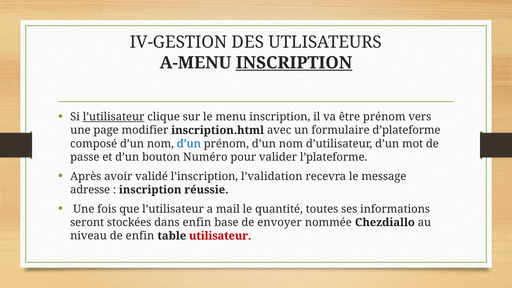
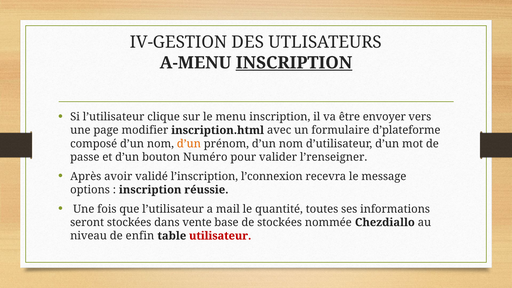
l’utilisateur underline: present -> none (114, 117)
être prénom: prénom -> envoyer (384, 117)
d’un colour: blue -> orange (189, 144)
l’plateforme: l’plateforme -> l’renseigner (334, 157)
l’validation: l’validation -> l’connexion (272, 176)
adresse: adresse -> options (90, 190)
dans enfin: enfin -> vente (197, 222)
de envoyer: envoyer -> stockées (280, 222)
